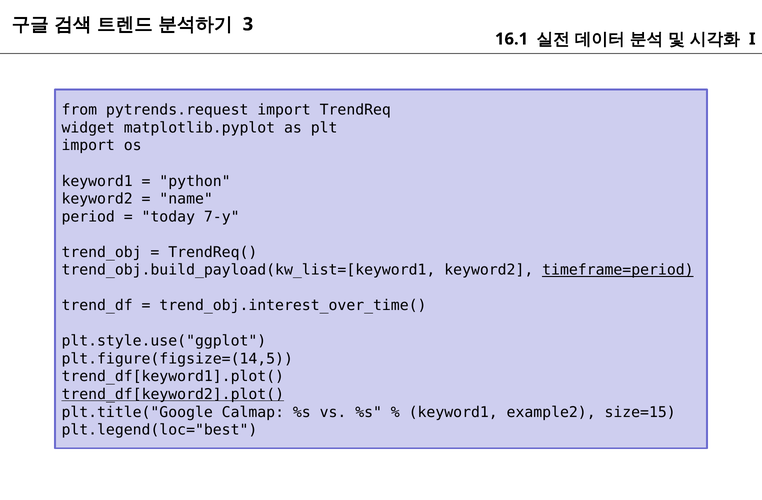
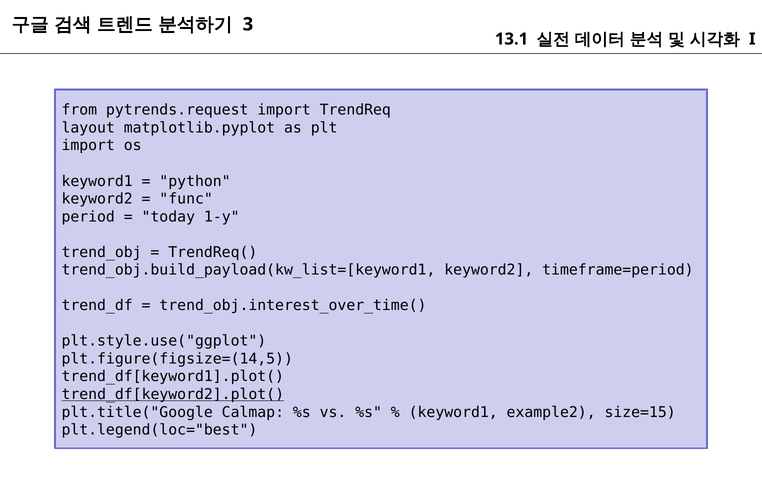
16.1: 16.1 -> 13.1 (512, 39)
widget: widget -> layout (88, 128)
name: name -> func (186, 199)
7-y: 7-y -> 1-y (222, 217)
timeframe=period underline: present -> none (618, 270)
